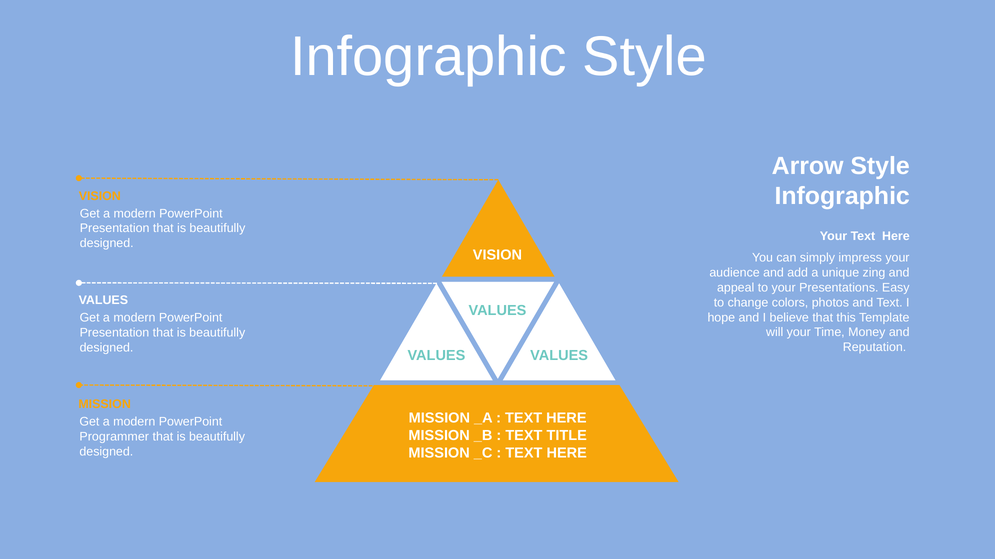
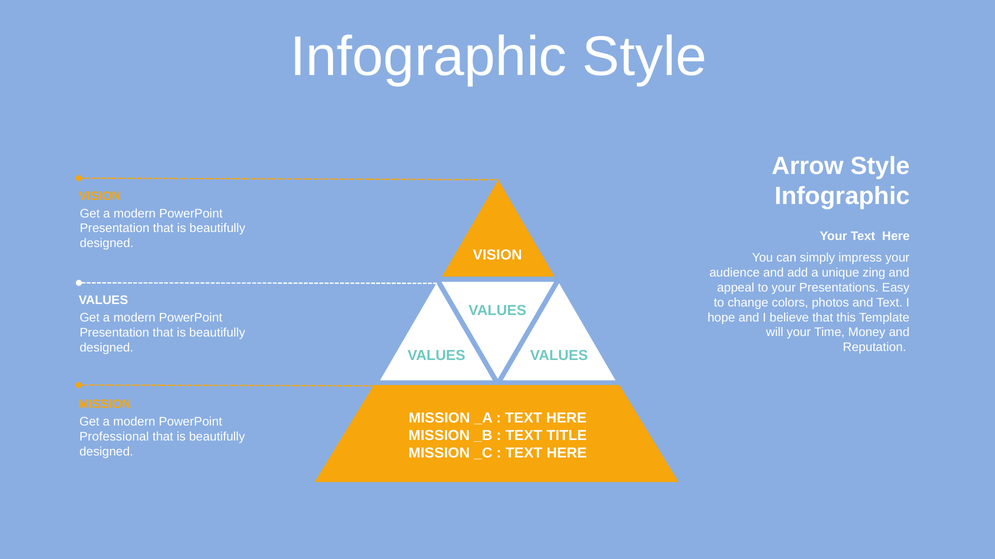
Programmer: Programmer -> Professional (114, 437)
